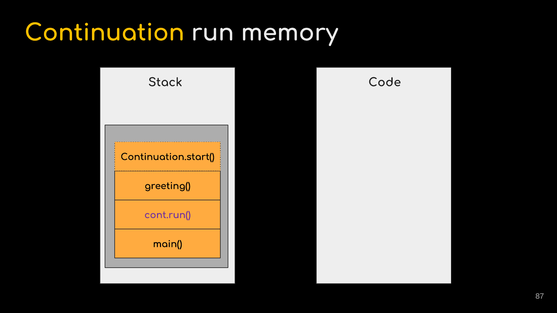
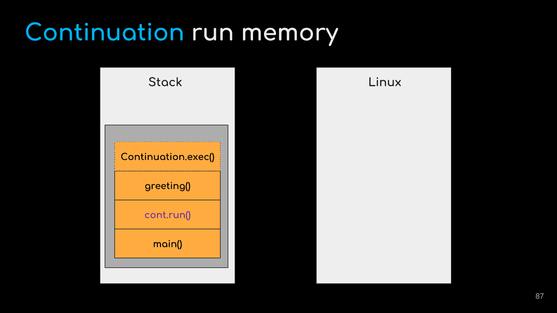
Continuation colour: yellow -> light blue (105, 33)
Code: Code -> Linux (385, 82)
Continuation.start(: Continuation.start( -> Continuation.exec( (167, 157)
